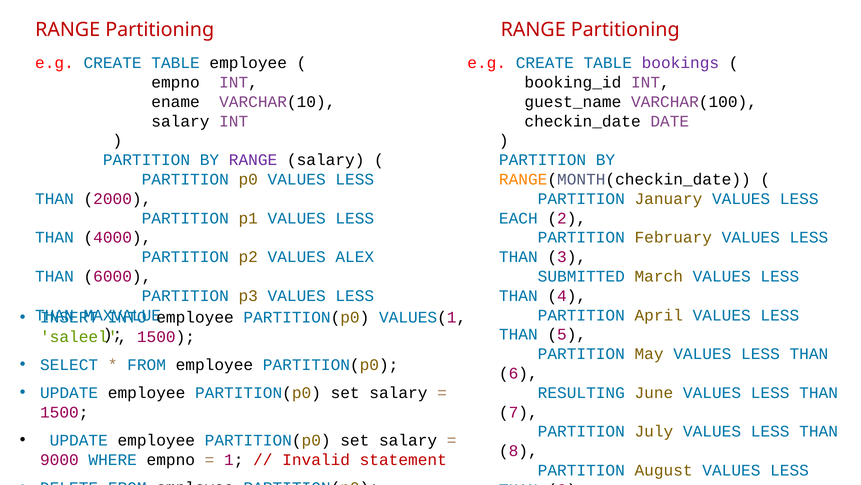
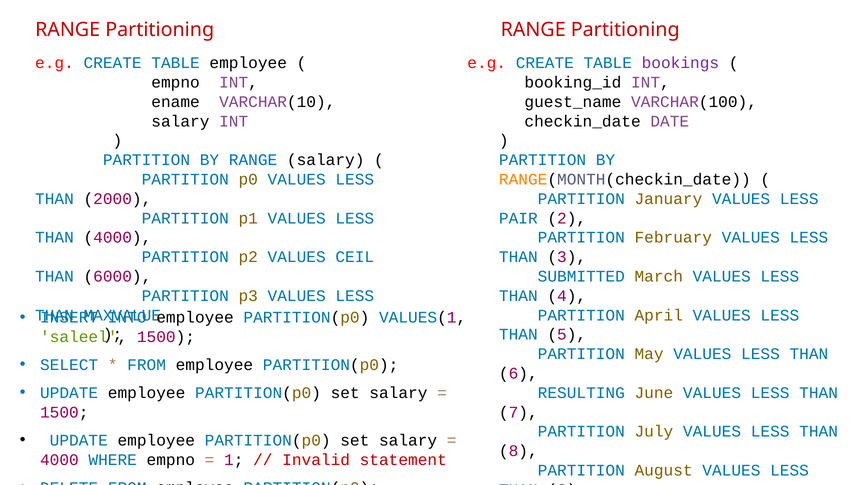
RANGE colour: purple -> blue (253, 160)
EACH: EACH -> PAIR (518, 218)
ALEX: ALEX -> CEIL (355, 257)
9000: 9000 -> 4000 (59, 459)
